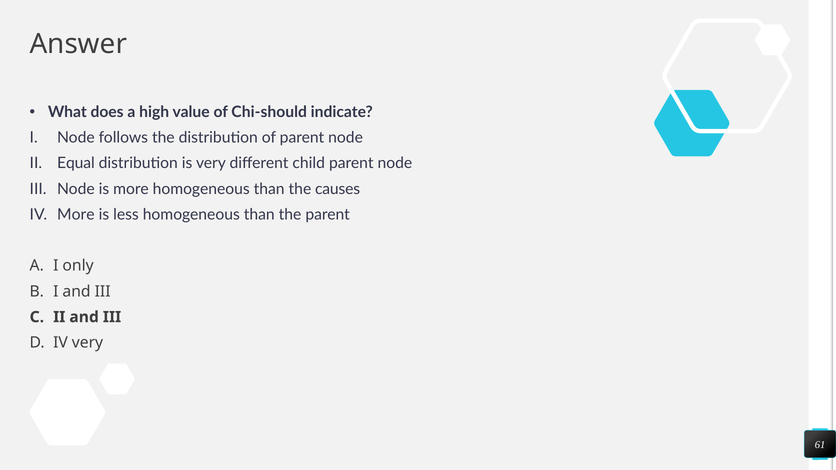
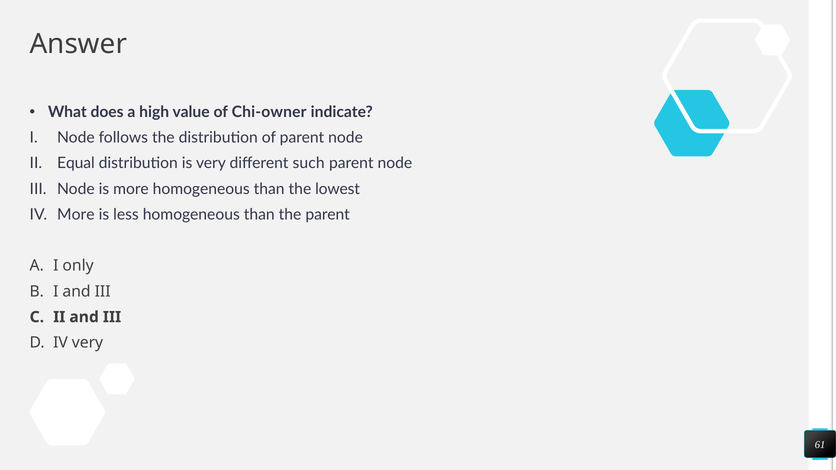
Chi-should: Chi-should -> Chi-owner (269, 112)
child: child -> such (309, 163)
causes: causes -> lowest (338, 189)
